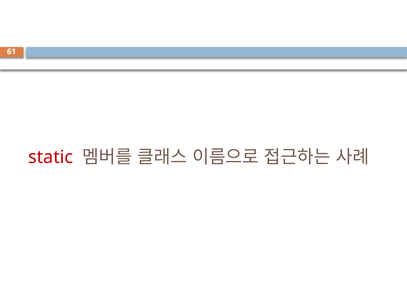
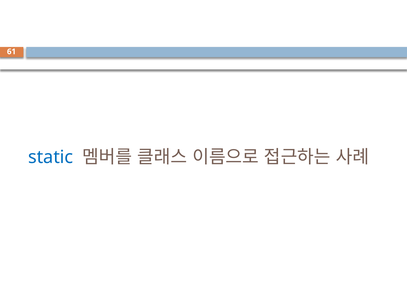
static colour: red -> blue (51, 157)
